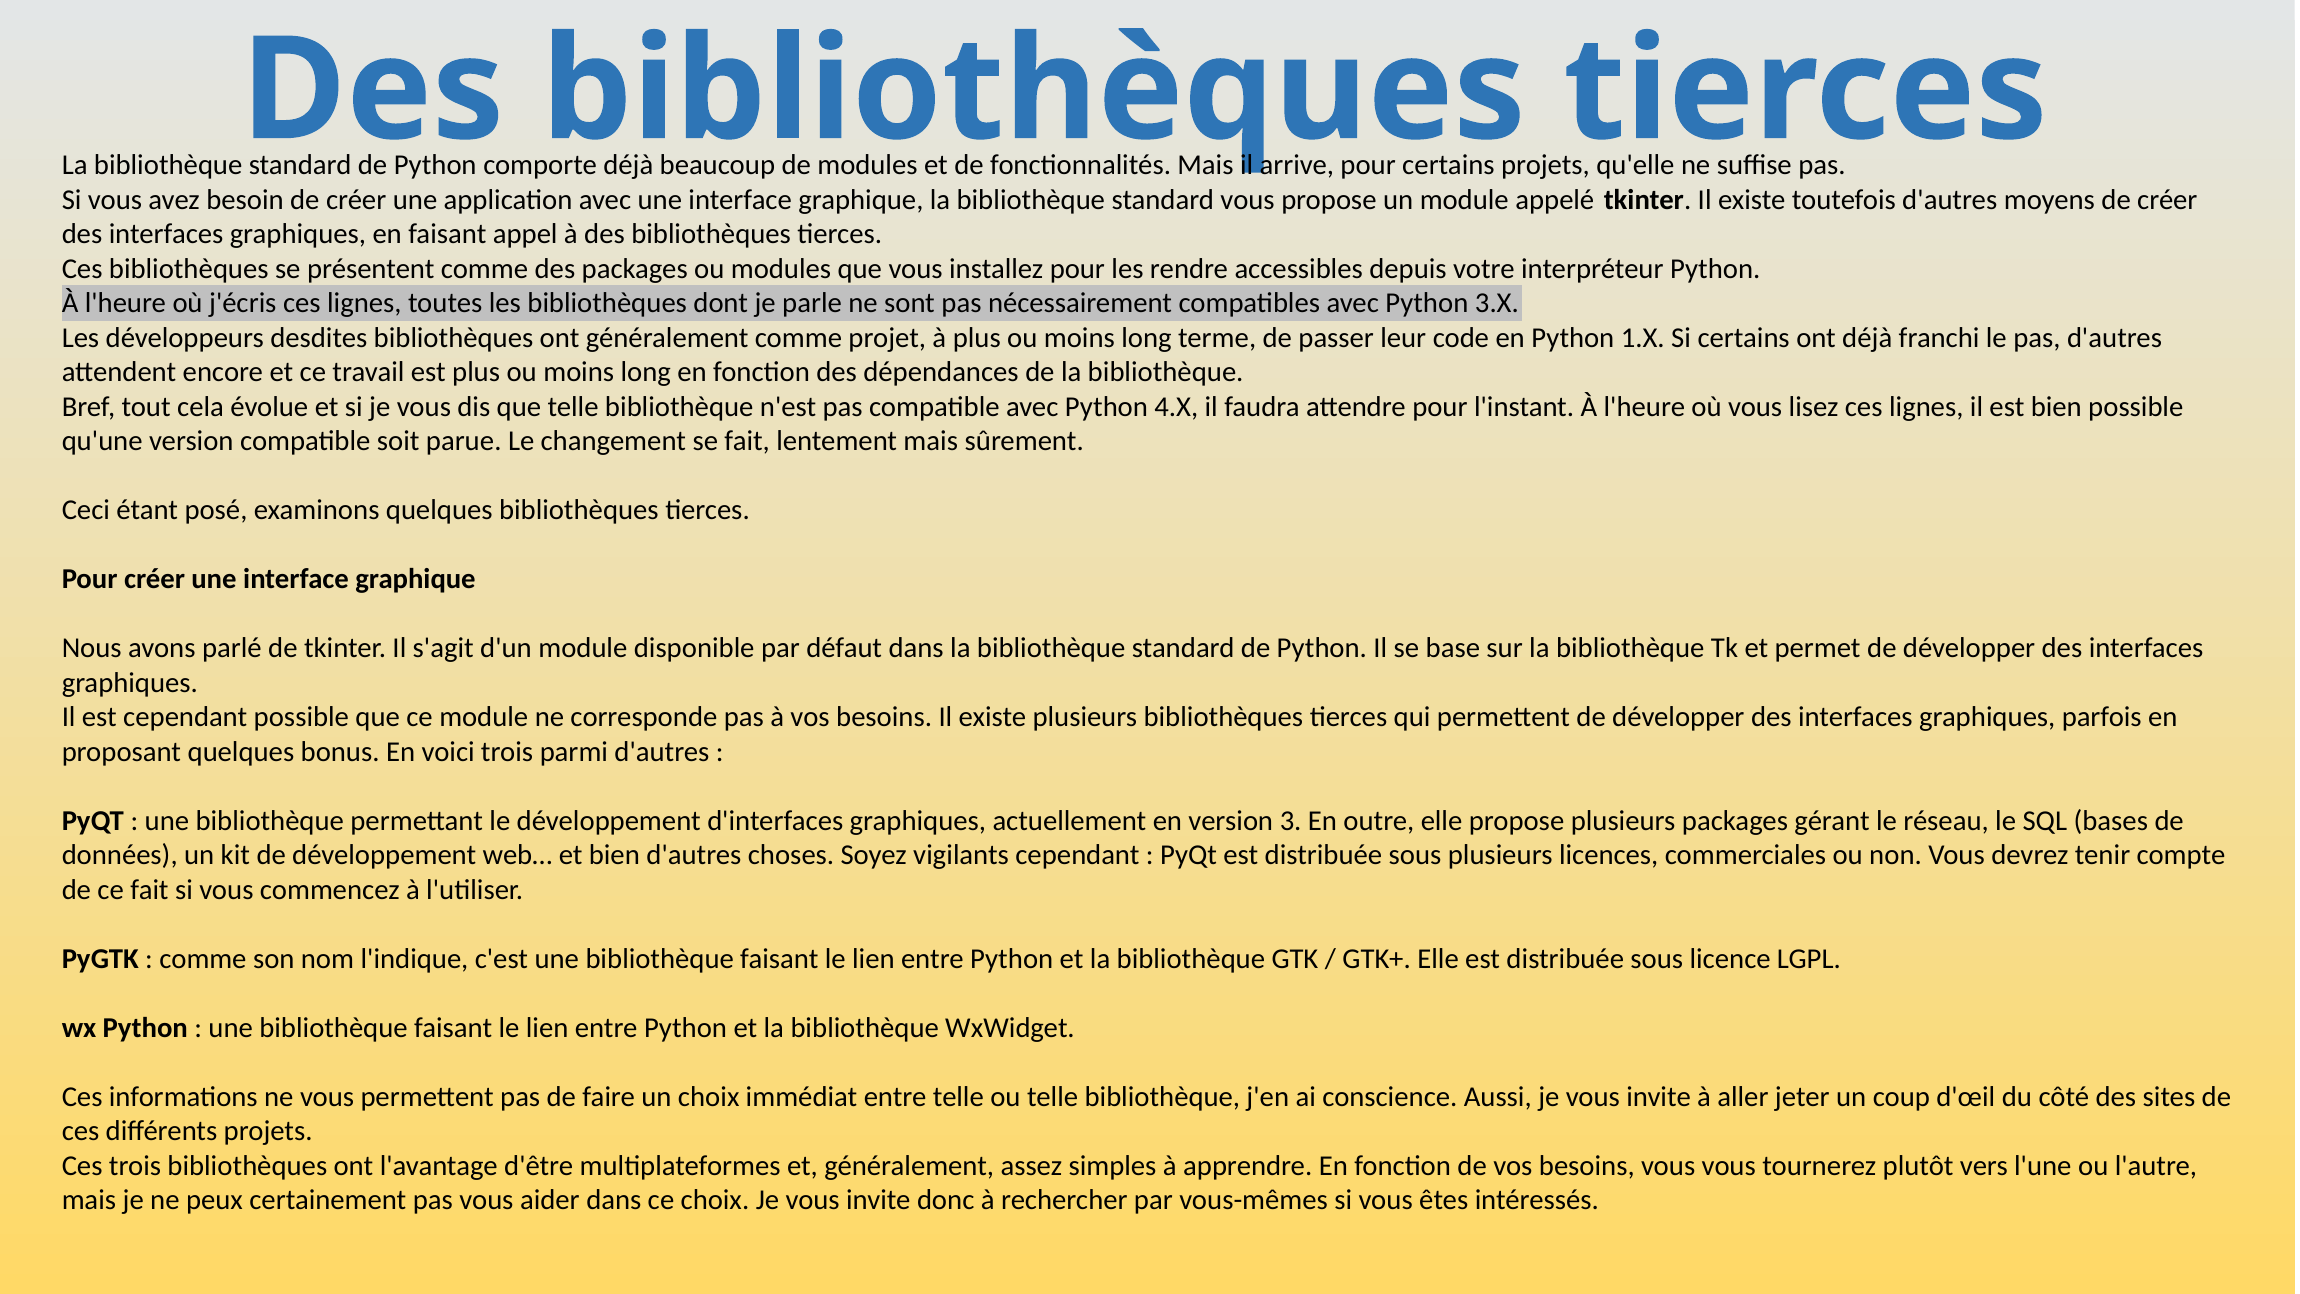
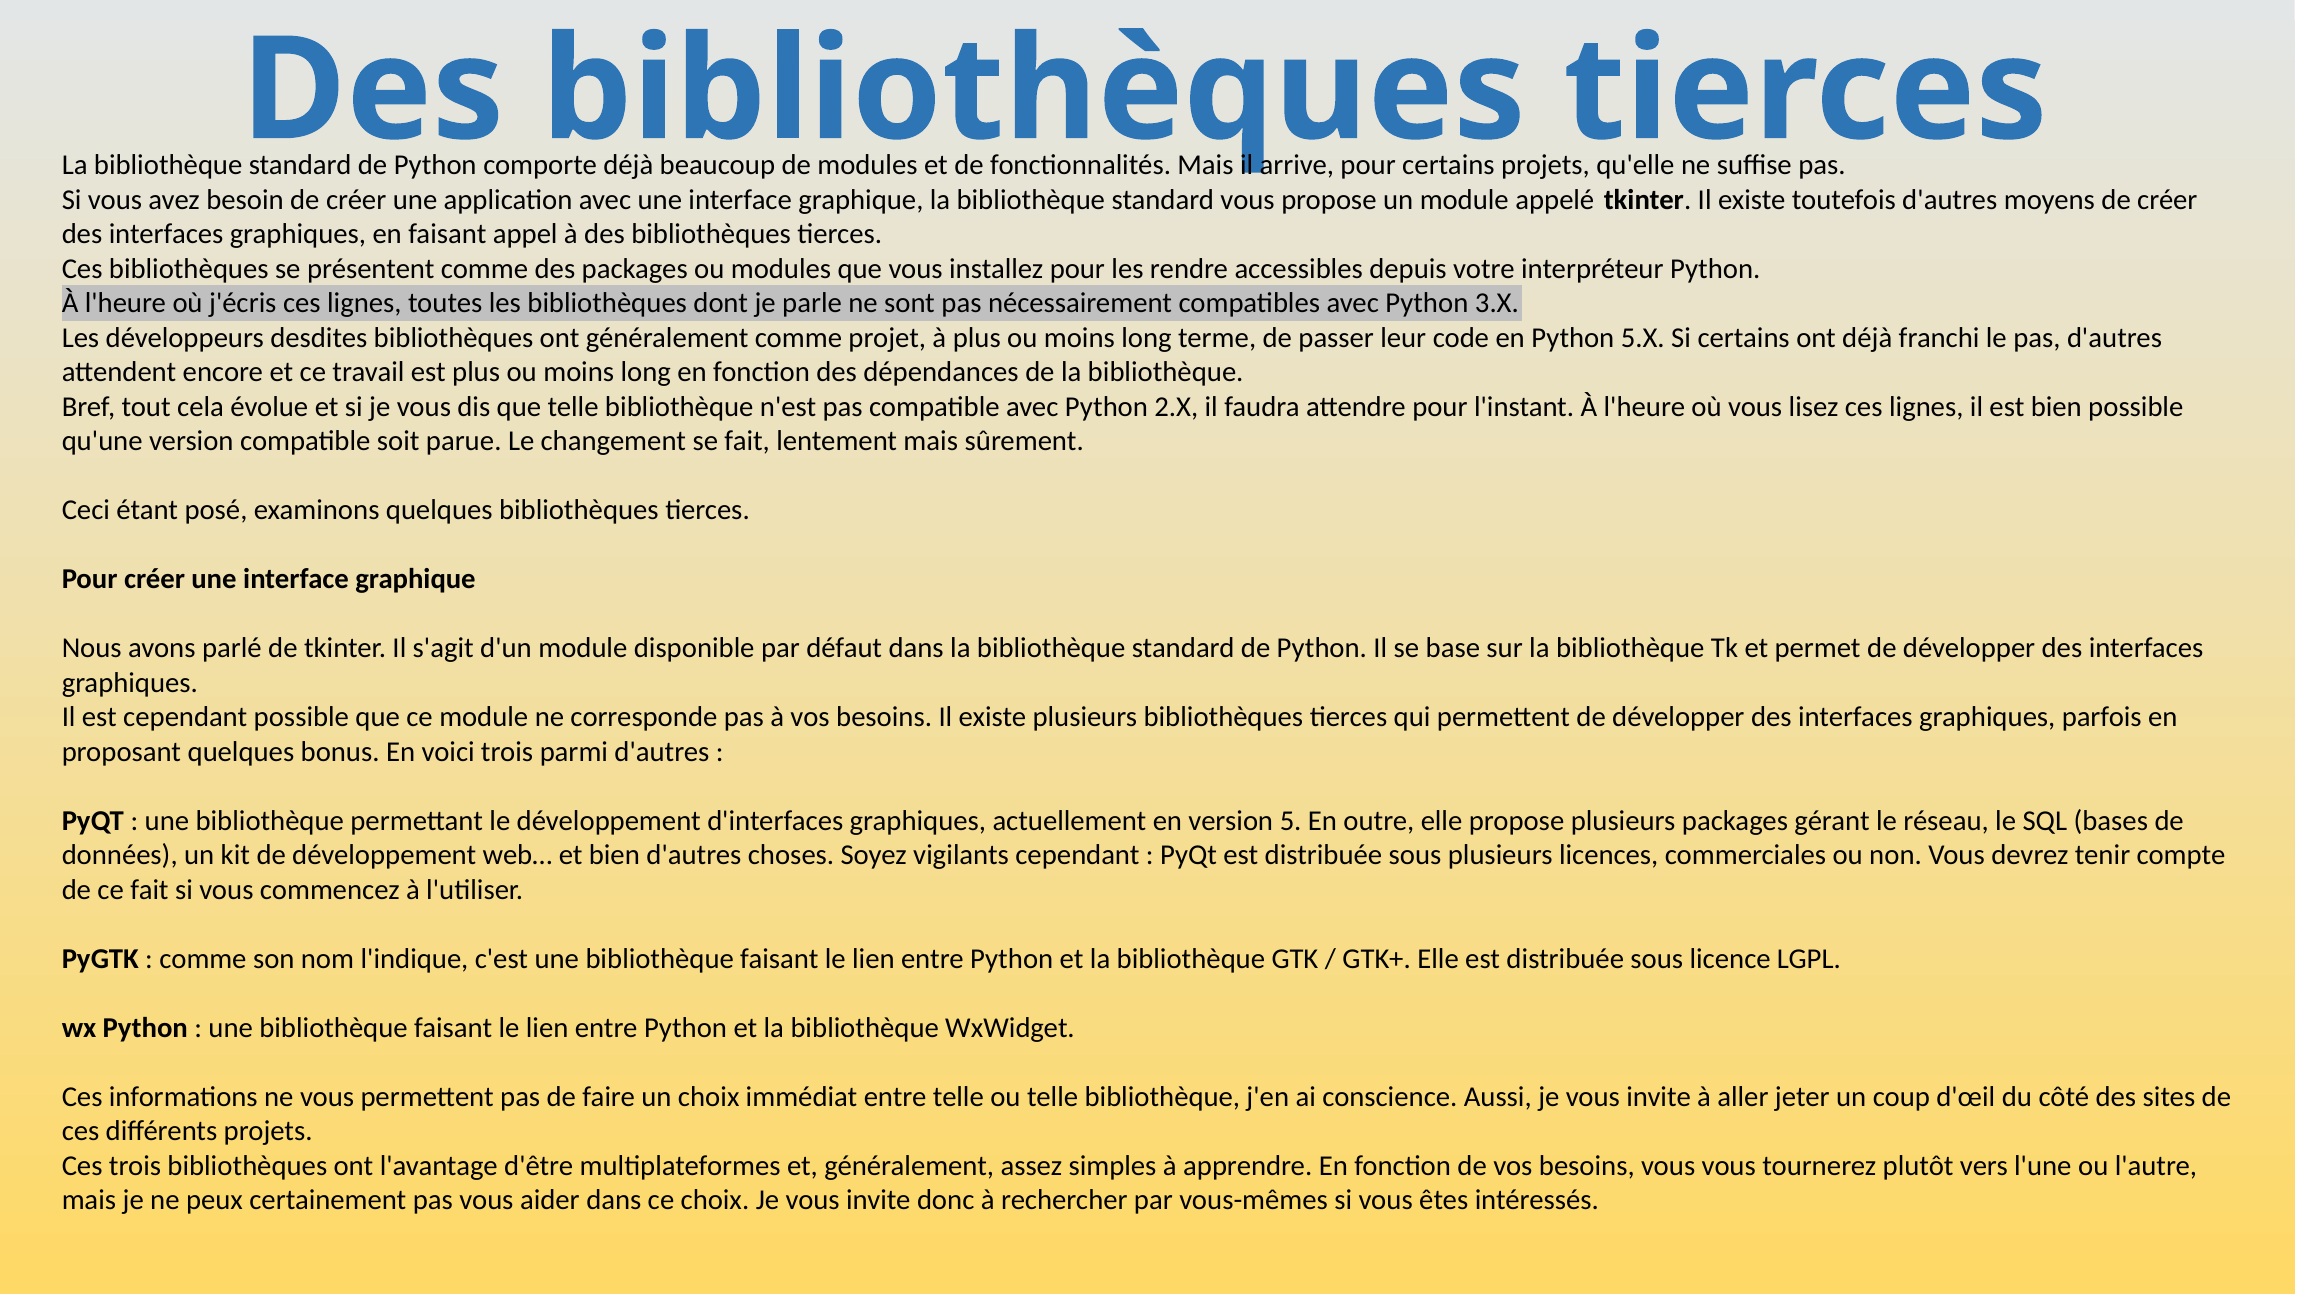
1.X: 1.X -> 5.X (1643, 338)
4.X: 4.X -> 2.X (1176, 407)
3: 3 -> 5 (1291, 821)
